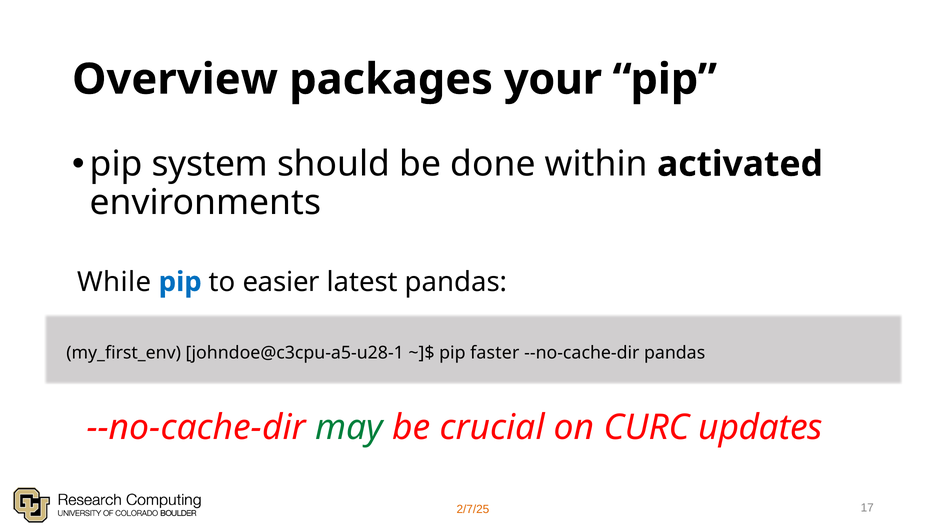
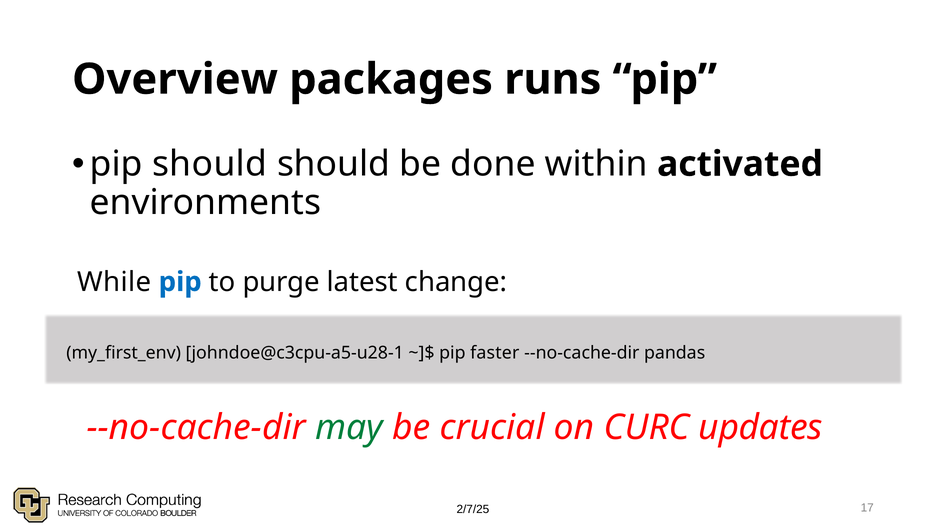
your: your -> runs (553, 79)
pip system: system -> should (210, 164)
easier: easier -> purge (281, 282)
latest pandas: pandas -> change (456, 282)
2/7/25 colour: orange -> black (473, 509)
